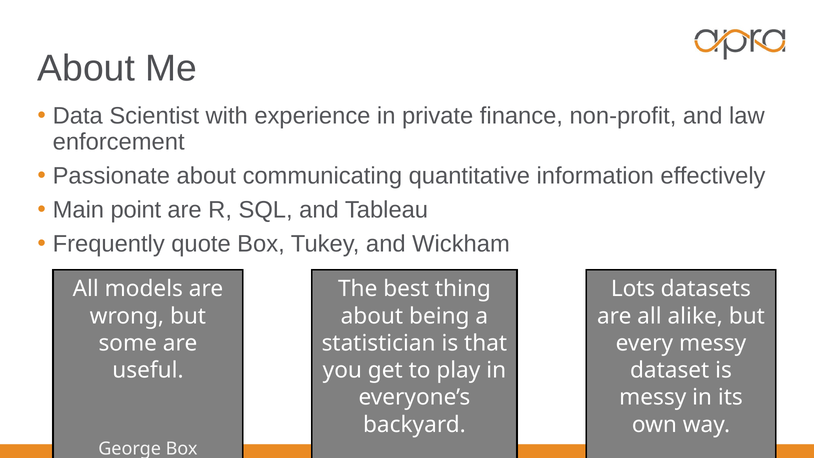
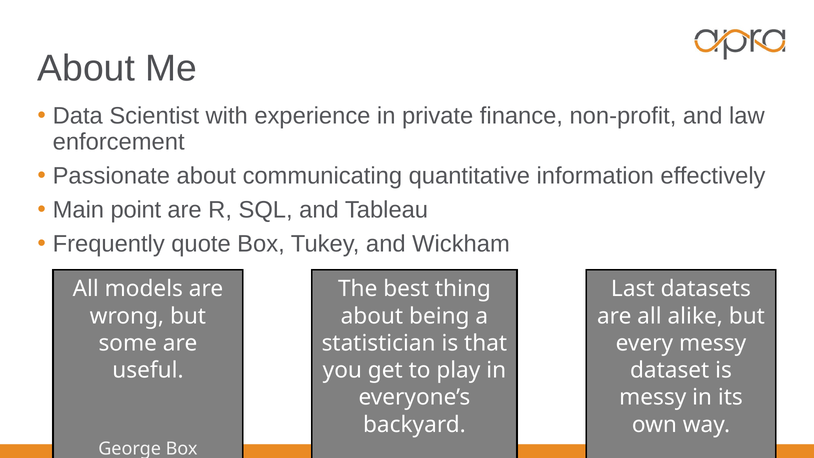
Lots: Lots -> Last (633, 289)
